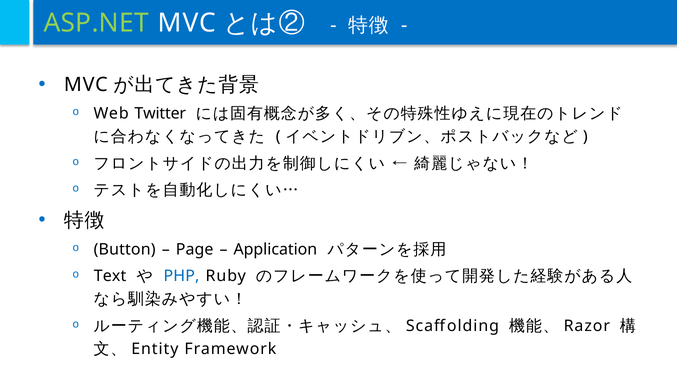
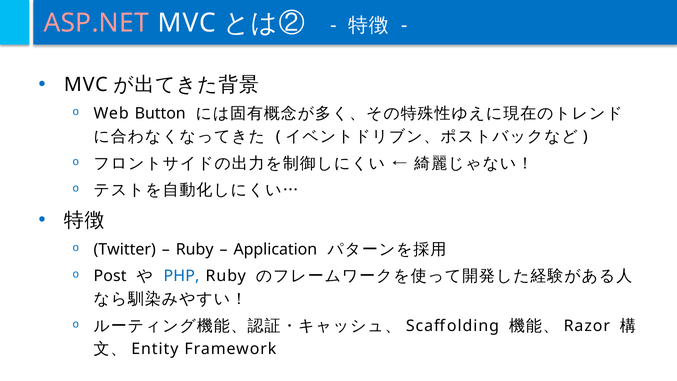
ASP.NET colour: light green -> pink (96, 23)
Twitter: Twitter -> Button (160, 113)
Button: Button -> Twitter (125, 249)
Page: Page -> Ruby (195, 249)
Text: Text -> Post (110, 276)
